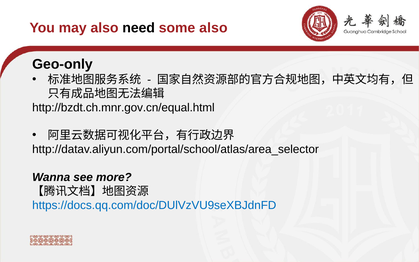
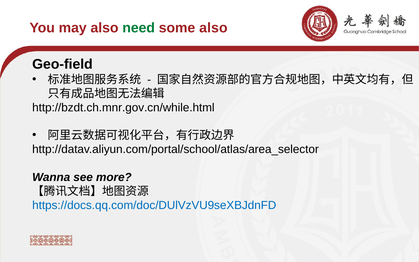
need colour: black -> green (139, 28)
Geo-only: Geo-only -> Geo-field (62, 64)
http://bzdt.ch.mnr.gov.cn/equal.html: http://bzdt.ch.mnr.gov.cn/equal.html -> http://bzdt.ch.mnr.gov.cn/while.html (123, 108)
